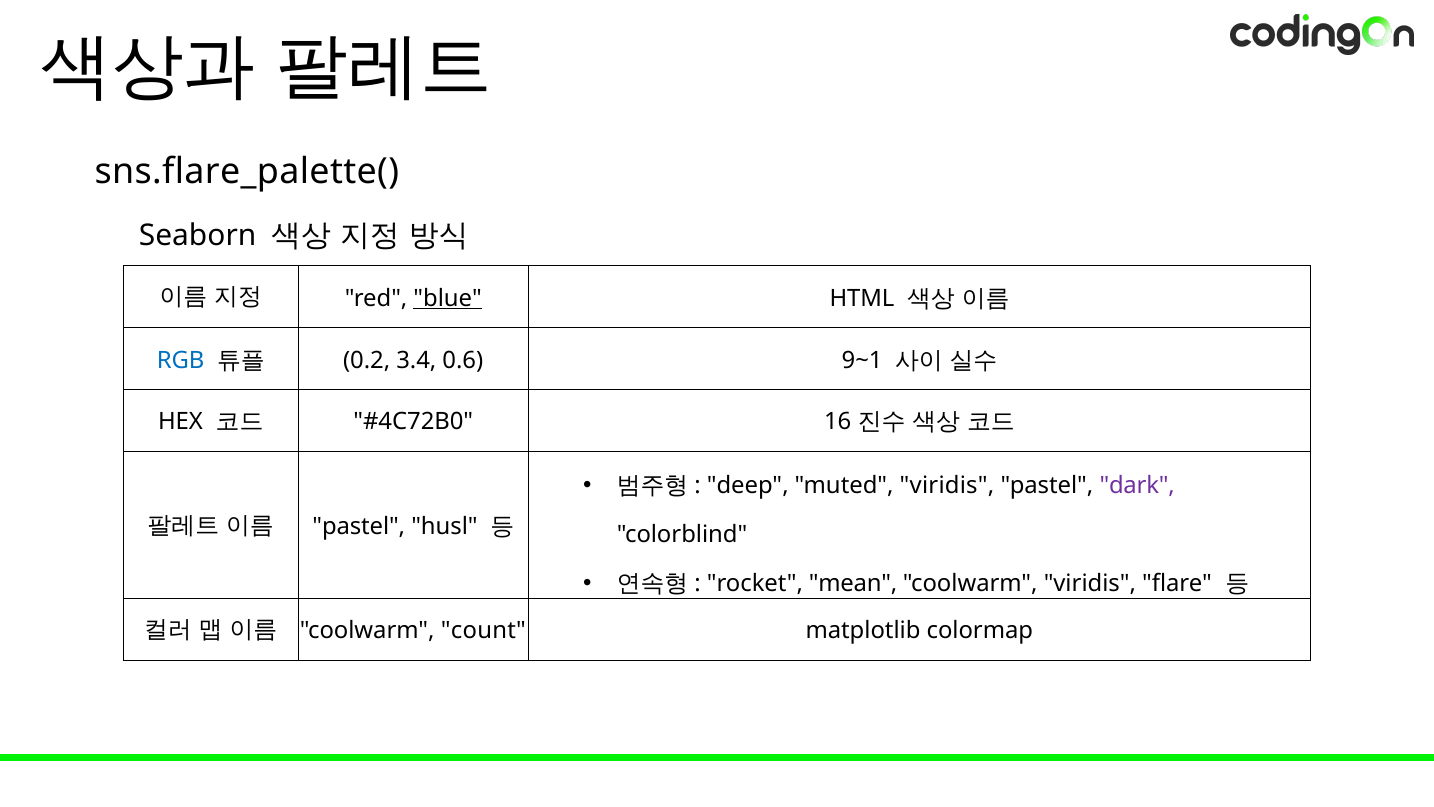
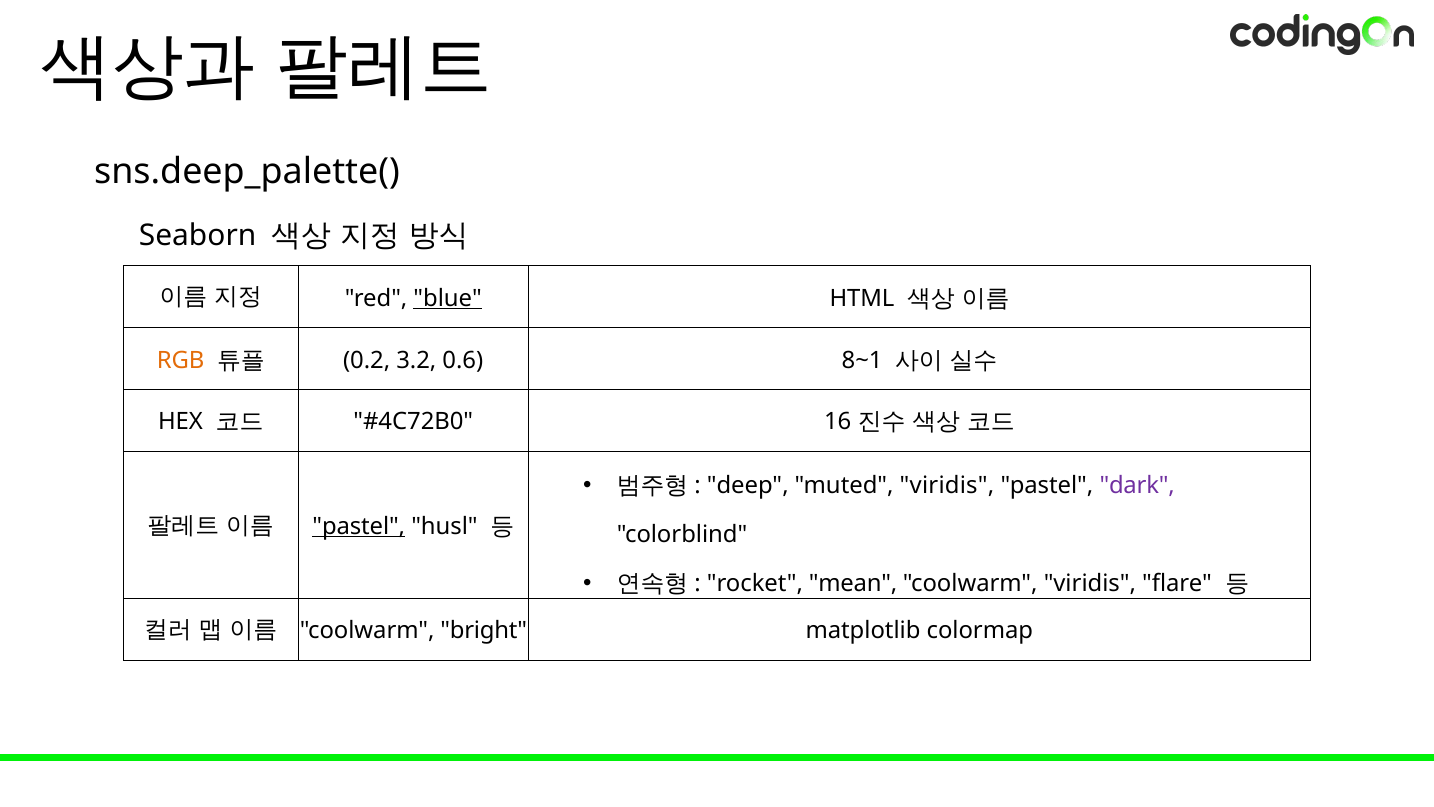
sns.flare_palette(: sns.flare_palette( -> sns.deep_palette( (247, 172)
RGB colour: blue -> orange (181, 360)
3.4: 3.4 -> 3.2 (416, 360)
9~1: 9~1 -> 8~1 (862, 360)
pastel underline: none -> present (359, 526)
count: count -> bright (484, 630)
